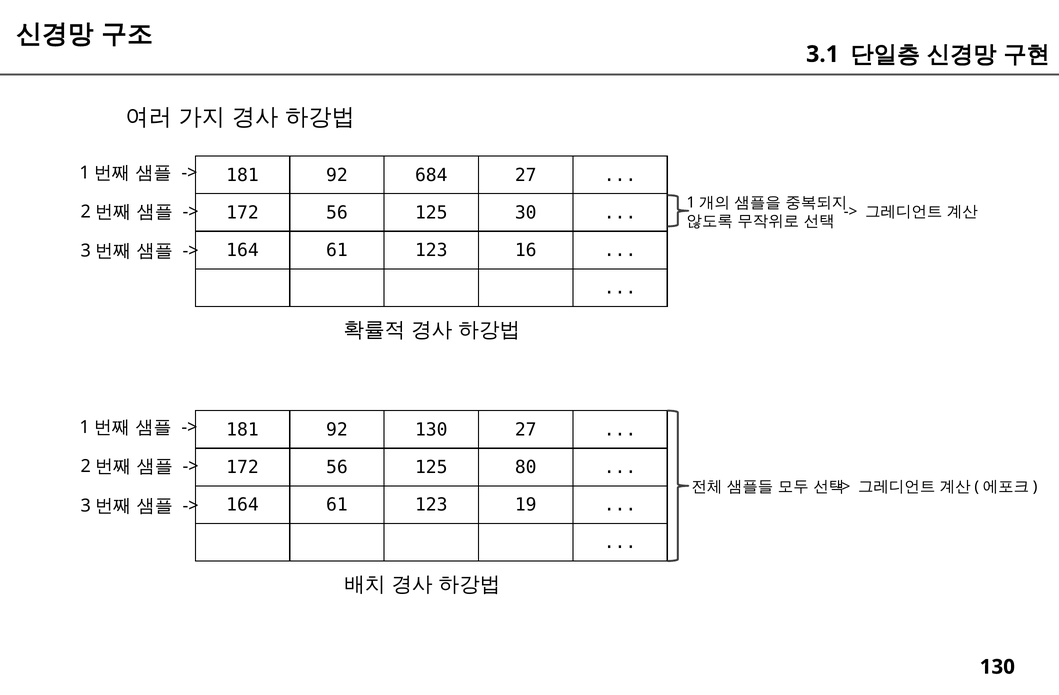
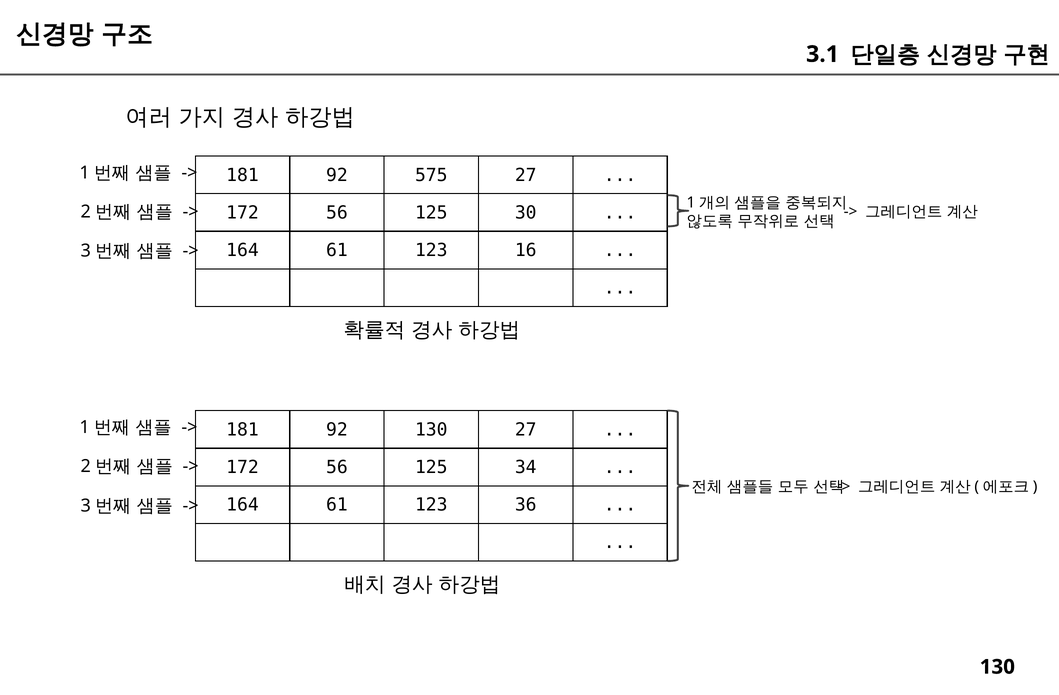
684: 684 -> 575 (431, 175)
80: 80 -> 34 (526, 468)
19: 19 -> 36 (526, 505)
